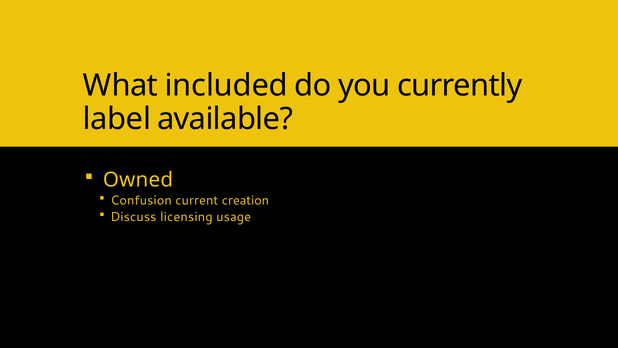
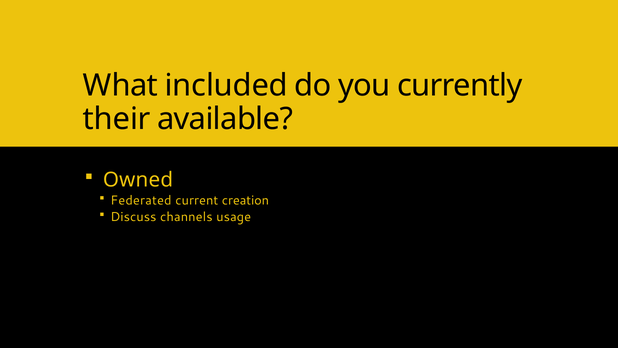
label: label -> their (117, 119)
Confusion: Confusion -> Federated (141, 200)
licensing: licensing -> channels (186, 217)
